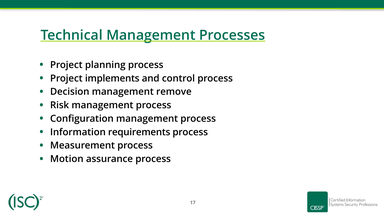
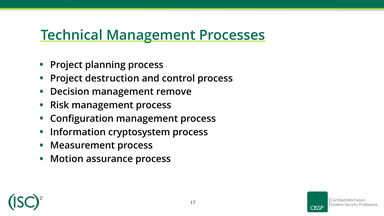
implements: implements -> destruction (112, 78)
requirements: requirements -> cryptosystem (139, 132)
